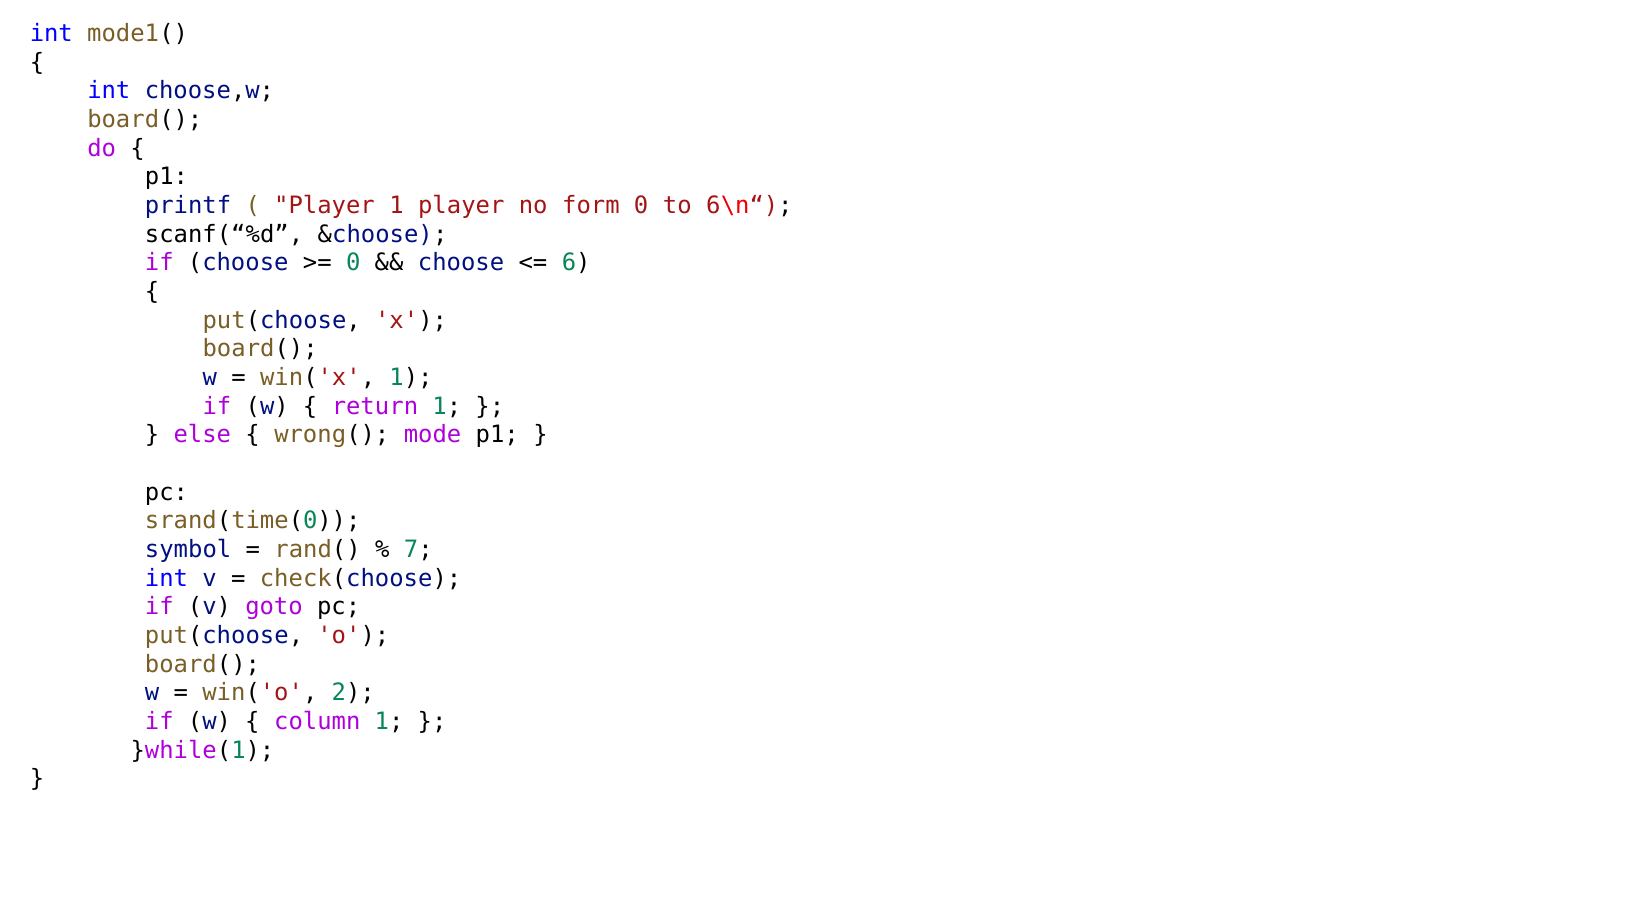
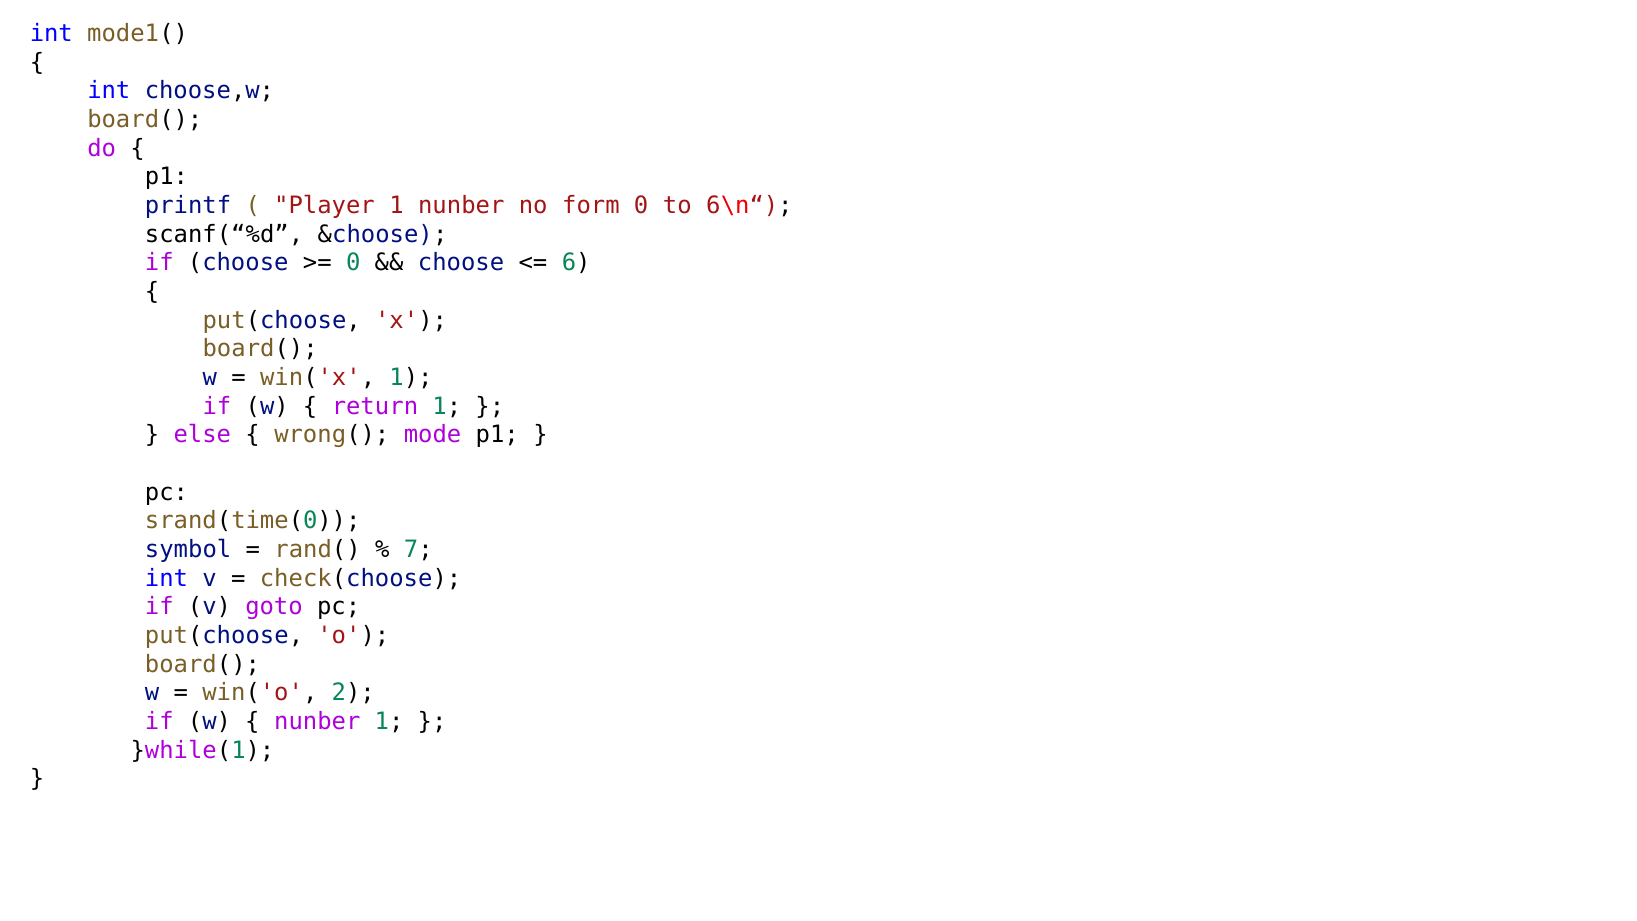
1 player: player -> nunber (461, 206)
column: column -> nunber (317, 722)
